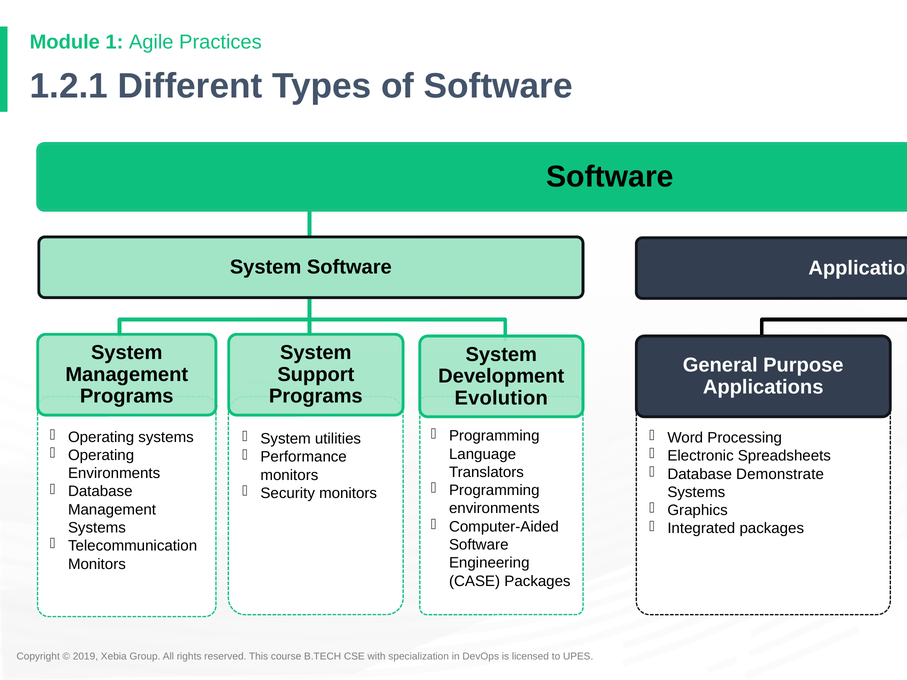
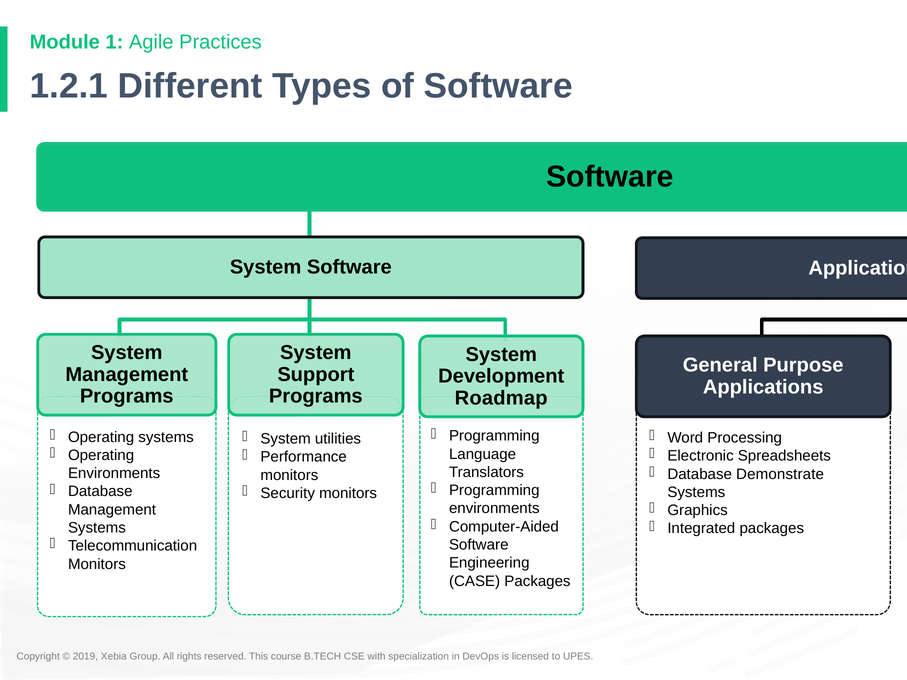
Evolution: Evolution -> Roadmap (501, 398)
